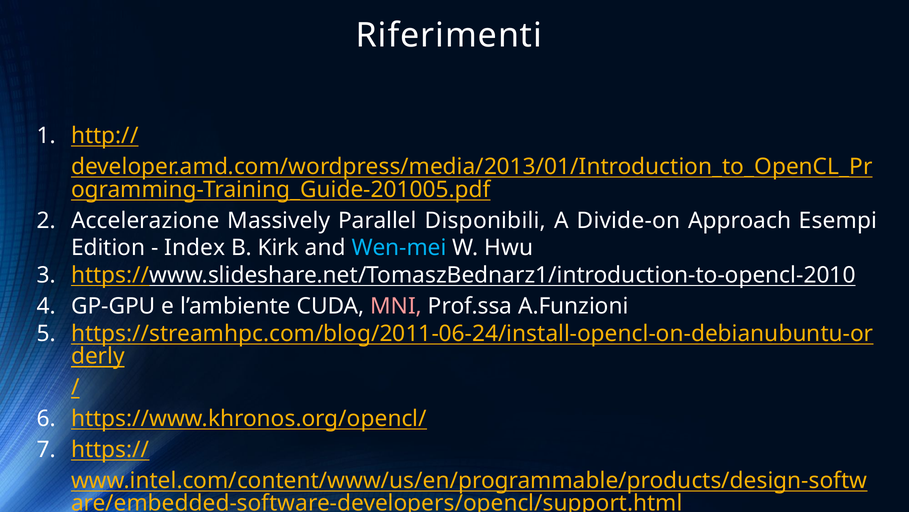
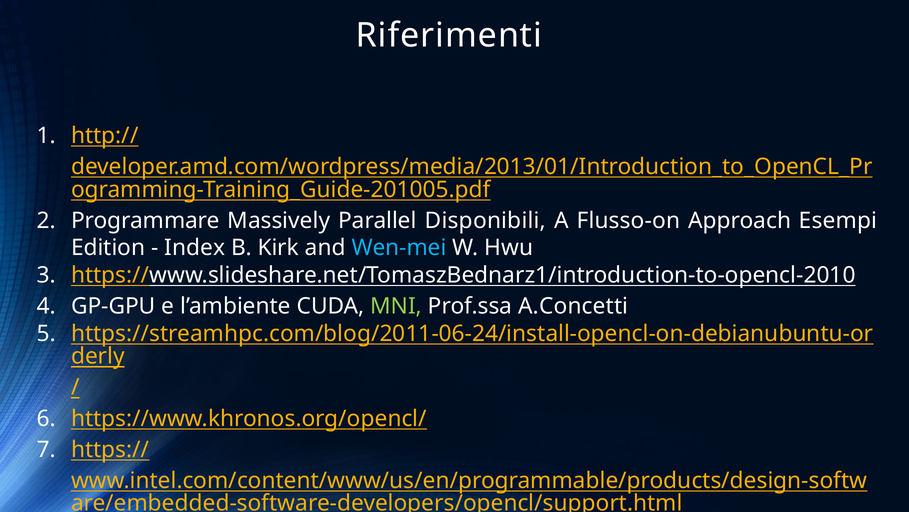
Accelerazione: Accelerazione -> Programmare (145, 220)
Divide-on: Divide-on -> Flusso-on (629, 220)
MNI colour: pink -> light green (396, 306)
A.Funzioni: A.Funzioni -> A.Concetti (573, 306)
